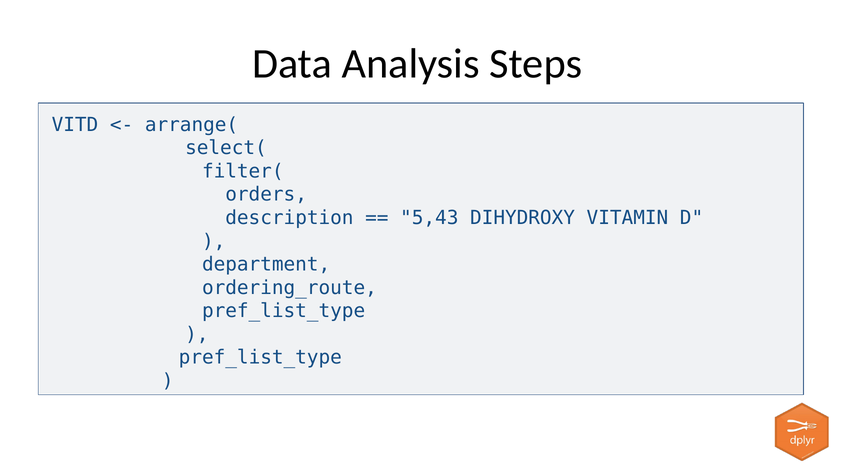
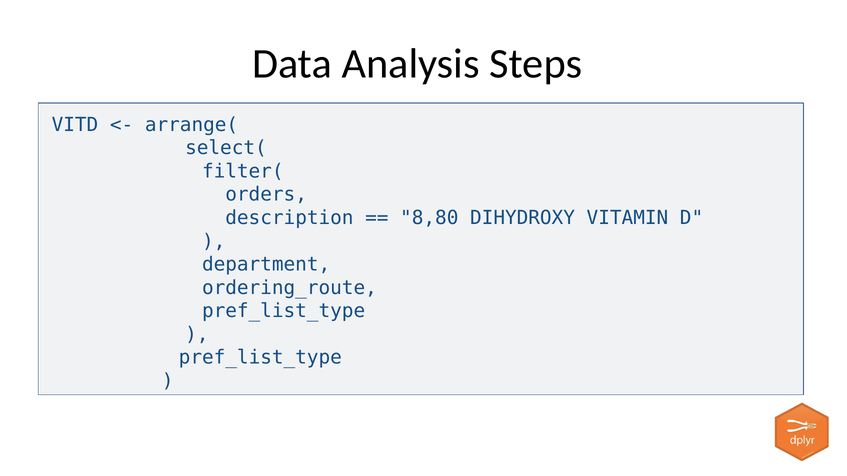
5,43: 5,43 -> 8,80 (429, 218)
